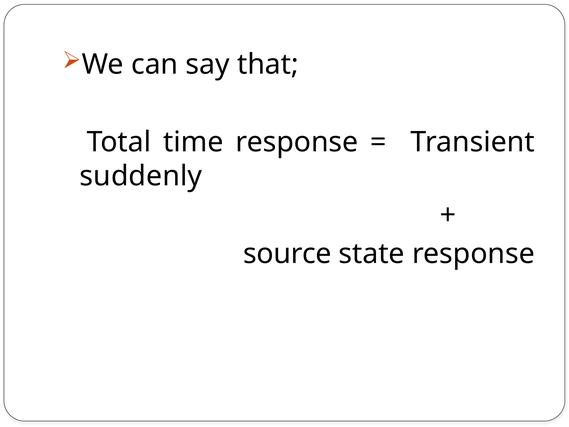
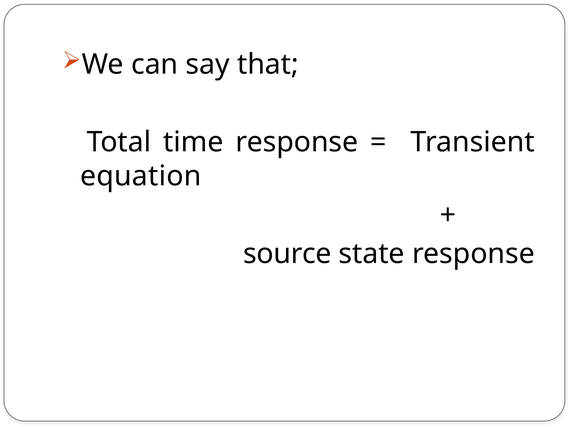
suddenly: suddenly -> equation (141, 176)
